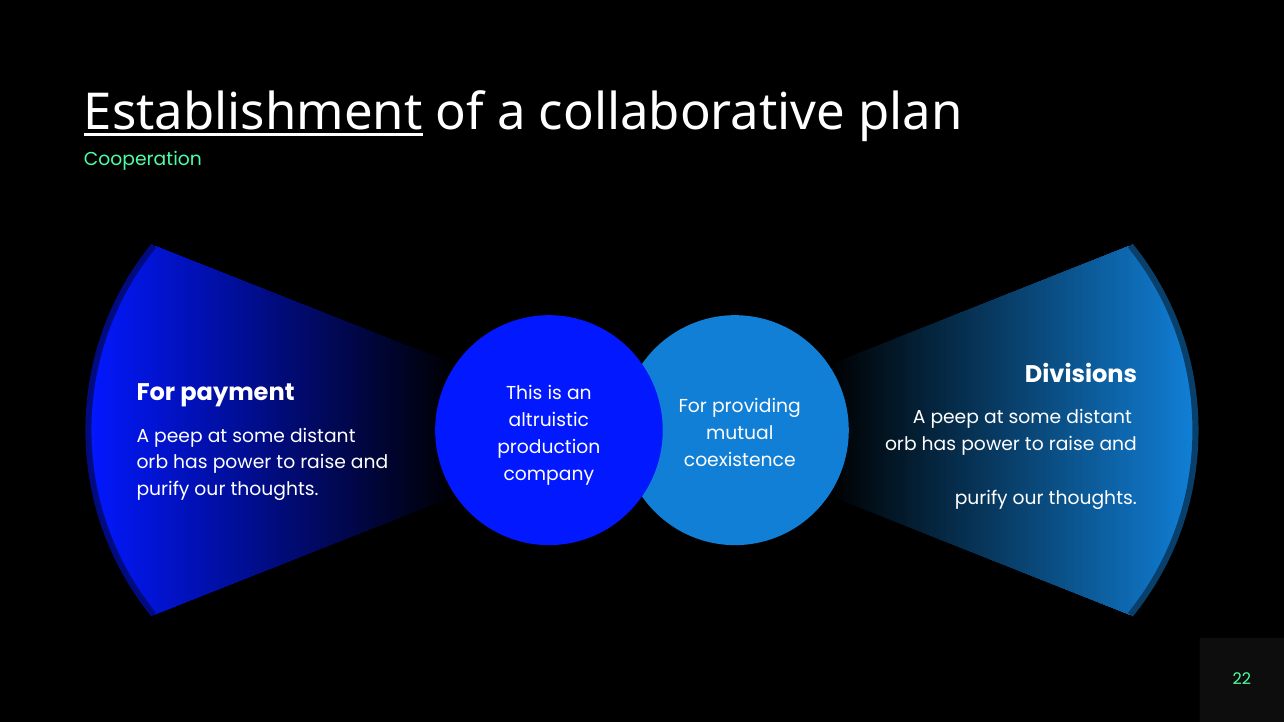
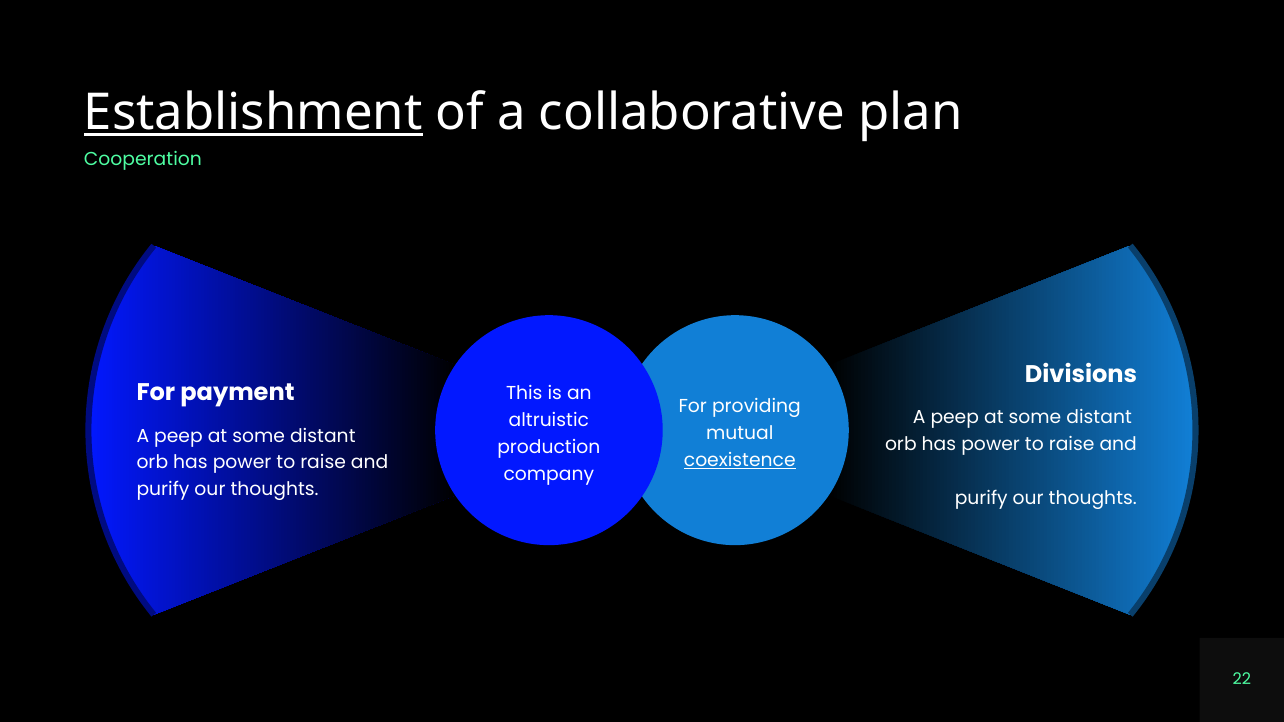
coexistence underline: none -> present (740, 461)
